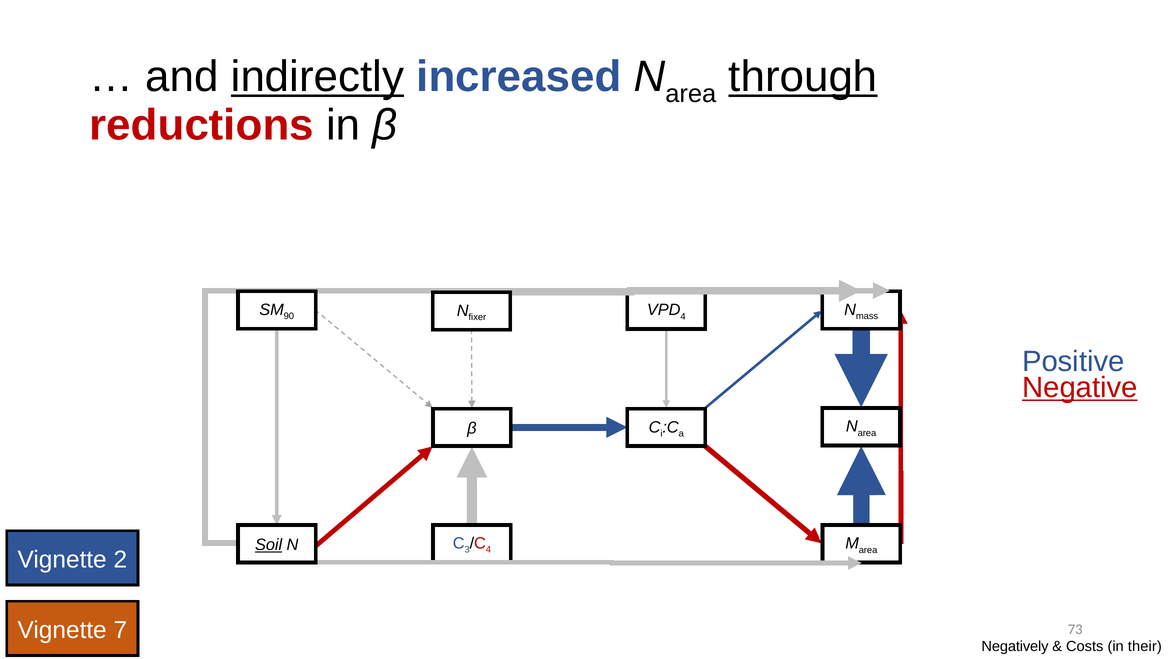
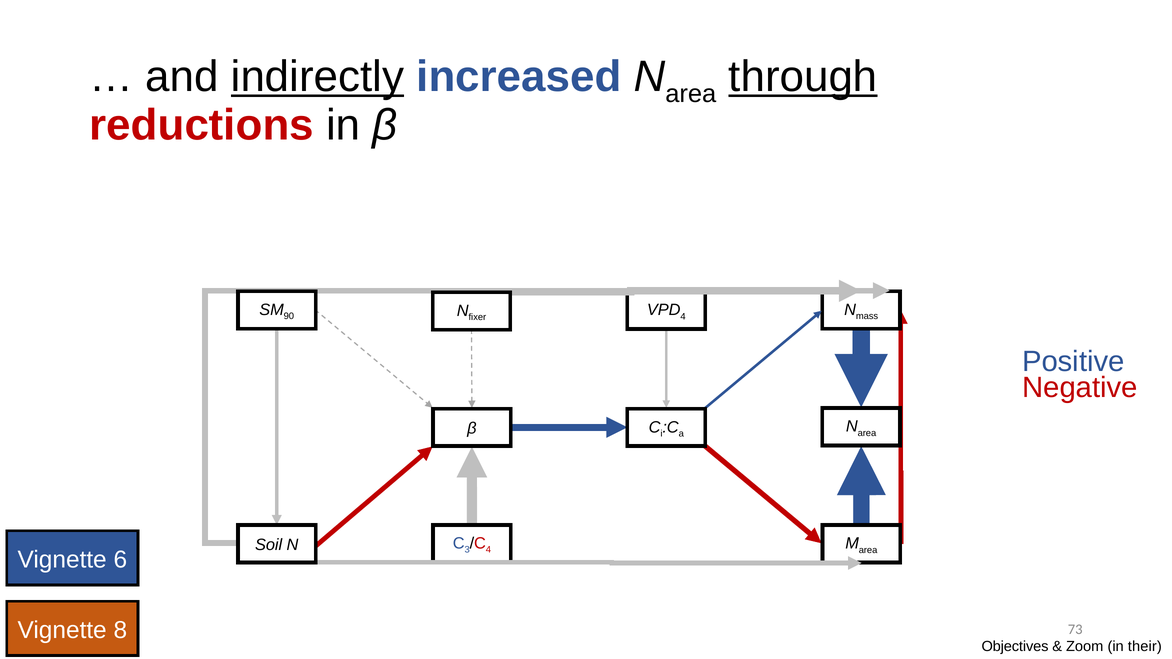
Negative underline: present -> none (1080, 388)
Soil underline: present -> none (269, 545)
2: 2 -> 6 (120, 560)
7: 7 -> 8 (120, 630)
Negatively: Negatively -> Objectives (1015, 647)
Costs: Costs -> Zoom (1085, 647)
